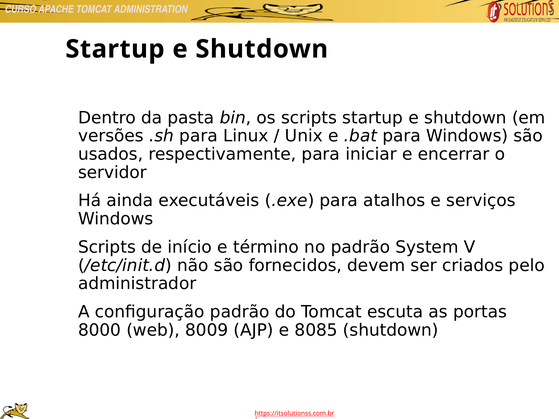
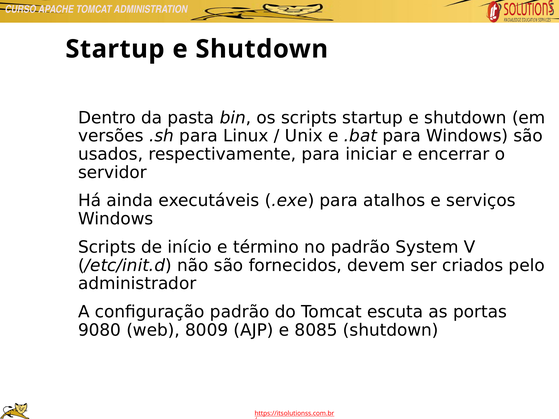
8000: 8000 -> 9080 (100, 330)
